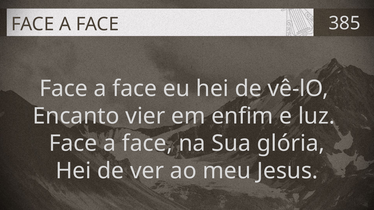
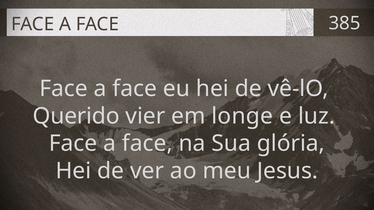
Encanto: Encanto -> Querido (76, 116)
enfim: enfim -> longe (242, 116)
